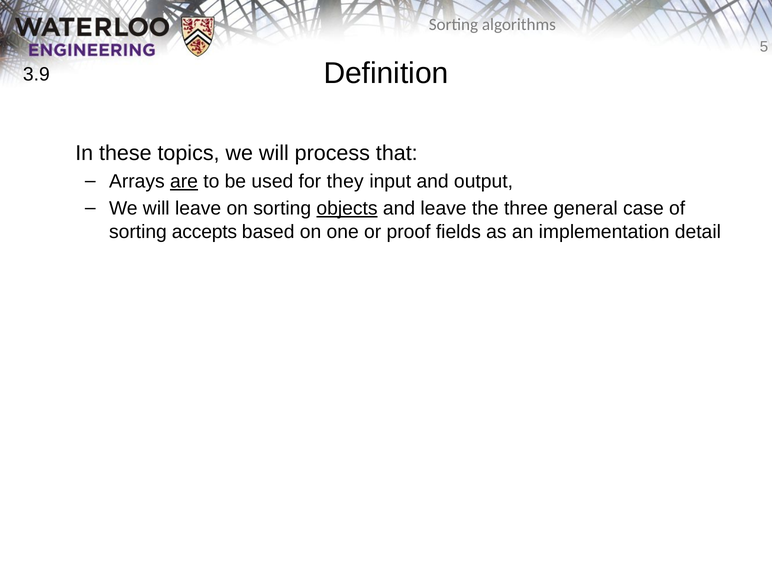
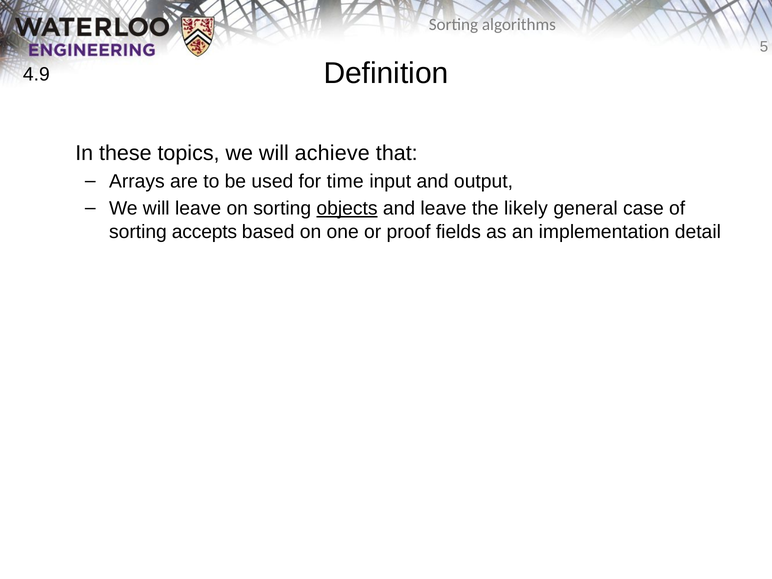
3.9: 3.9 -> 4.9 (36, 74)
process: process -> achieve (332, 153)
are underline: present -> none (184, 181)
they: they -> time (345, 181)
three: three -> likely (526, 209)
